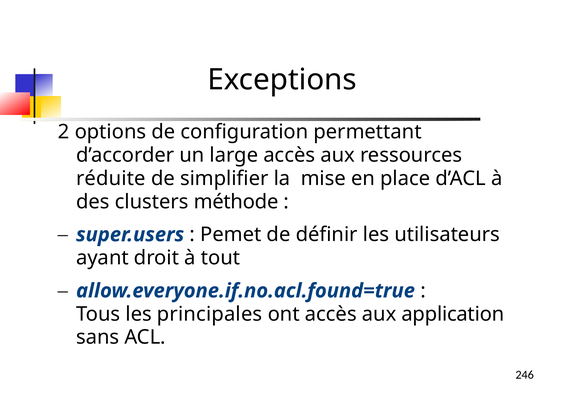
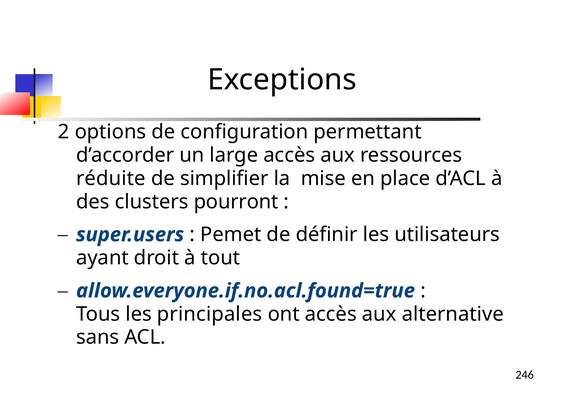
méthode: méthode -> pourront (236, 202)
application: application -> alternative (453, 314)
